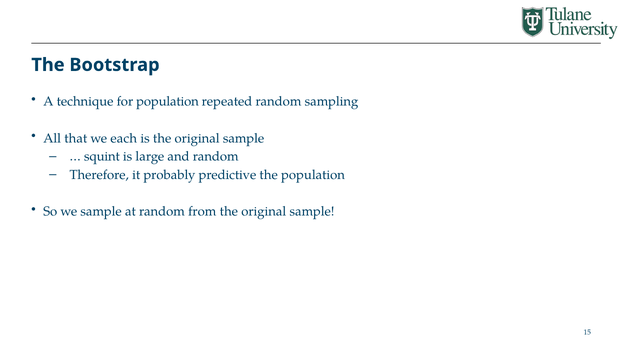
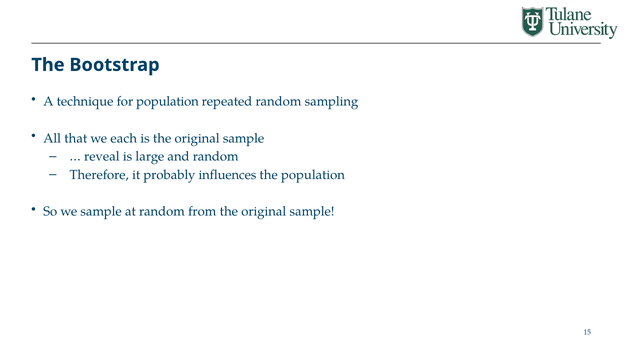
squint: squint -> reveal (102, 156)
predictive: predictive -> influences (227, 175)
